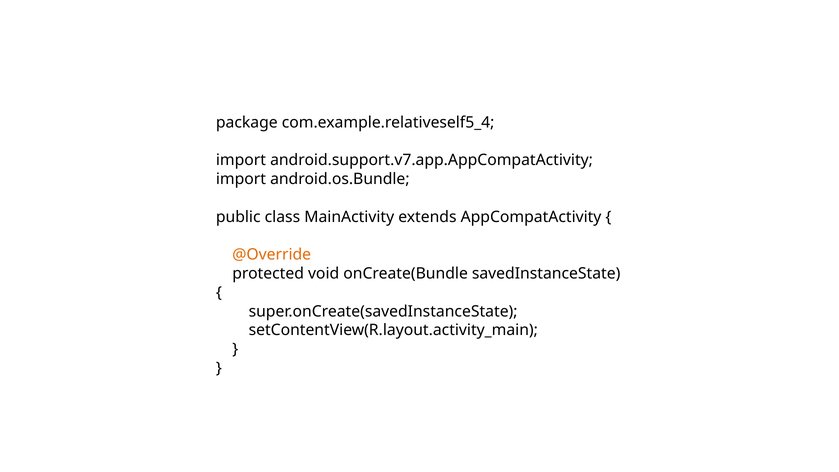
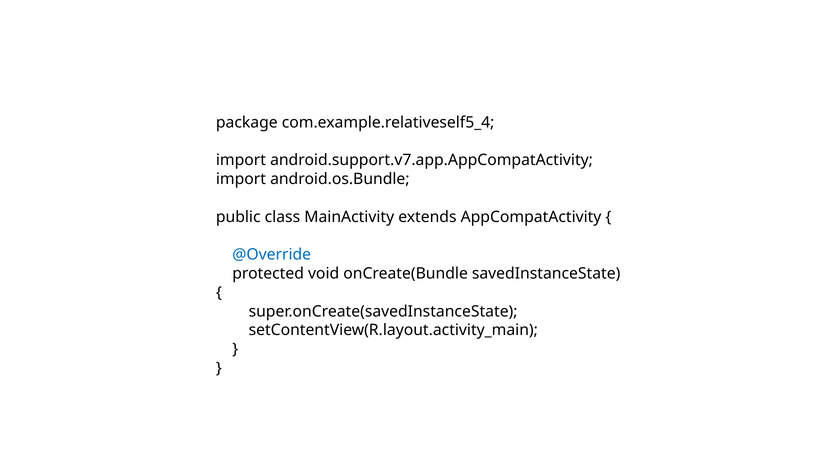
@Override colour: orange -> blue (272, 255)
